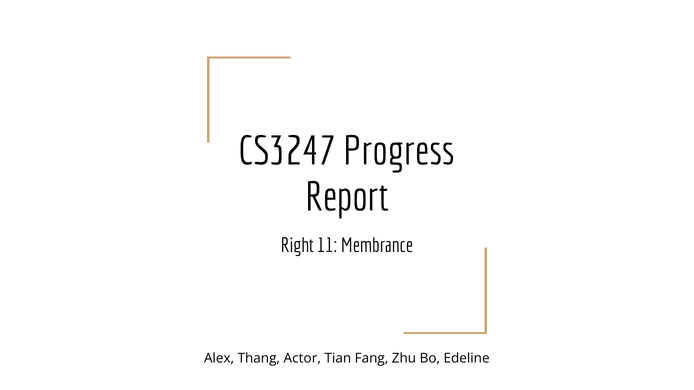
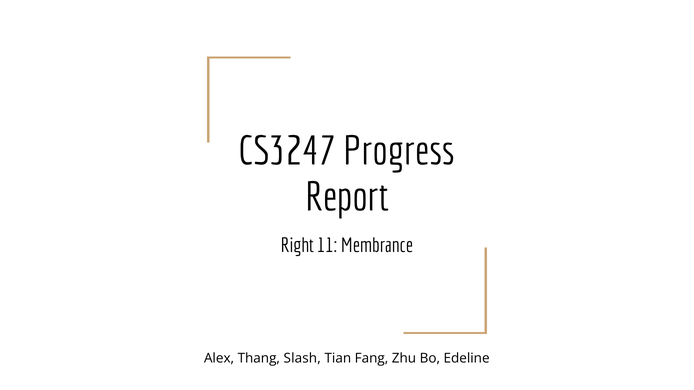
Actor: Actor -> Slash (302, 359)
